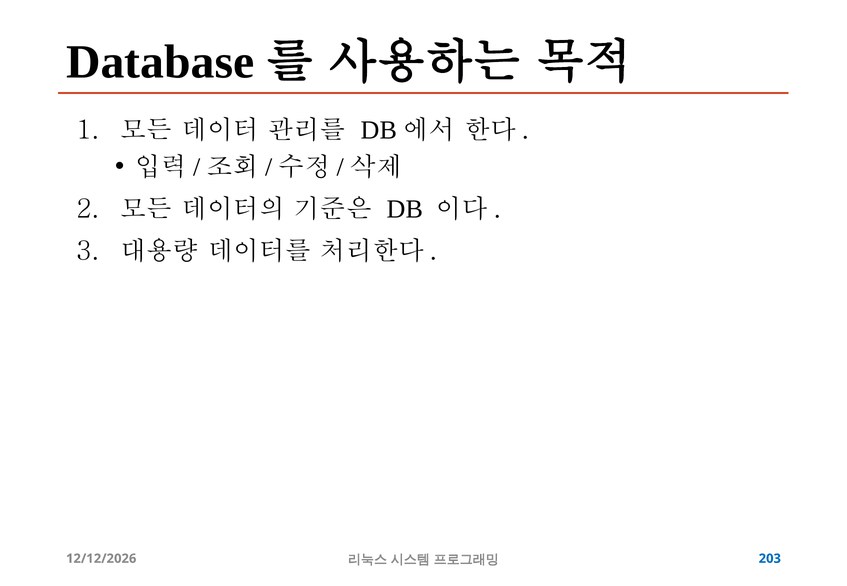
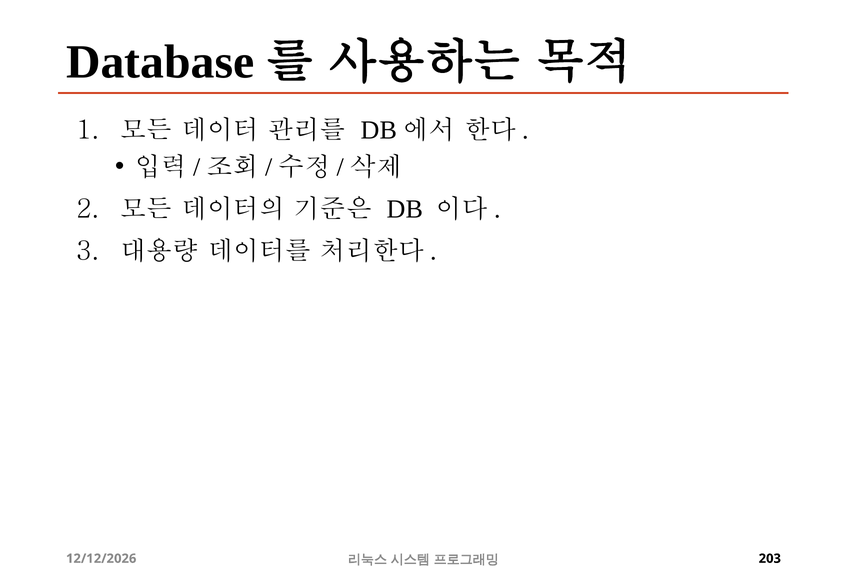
203 colour: blue -> black (770, 559)
